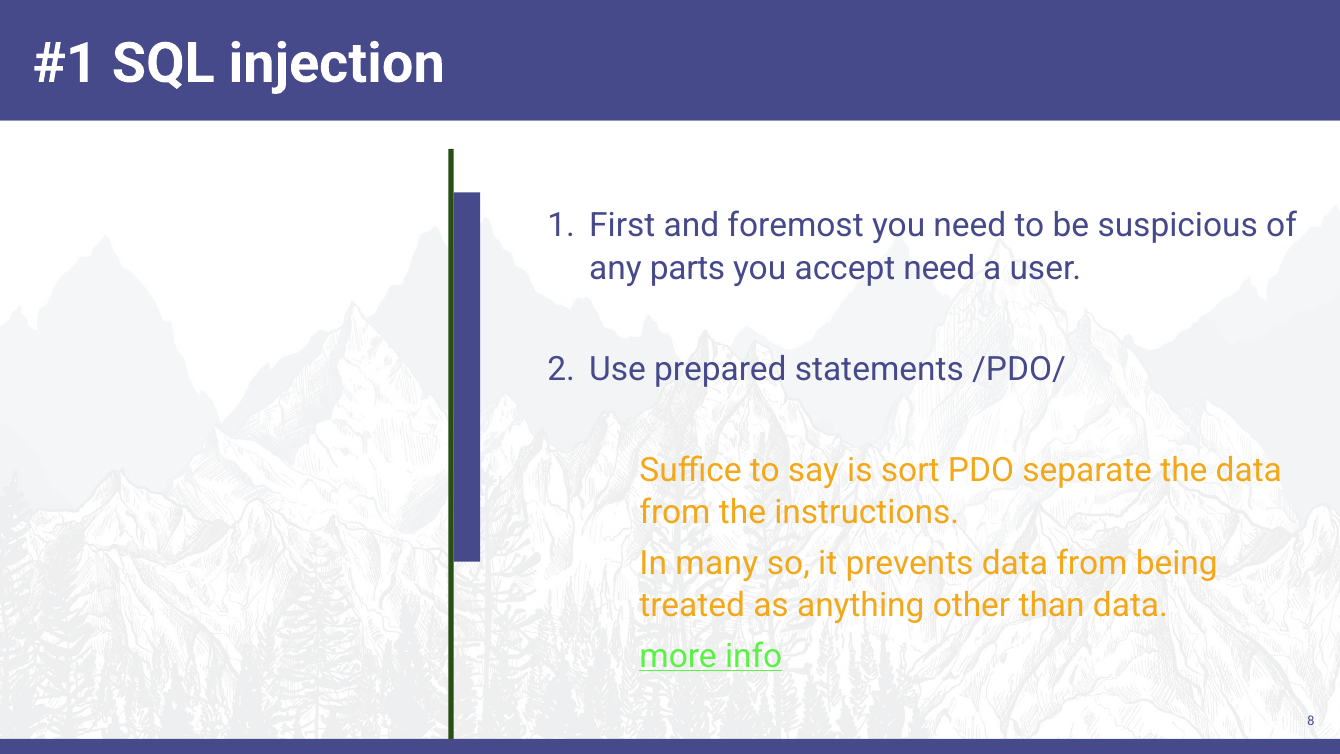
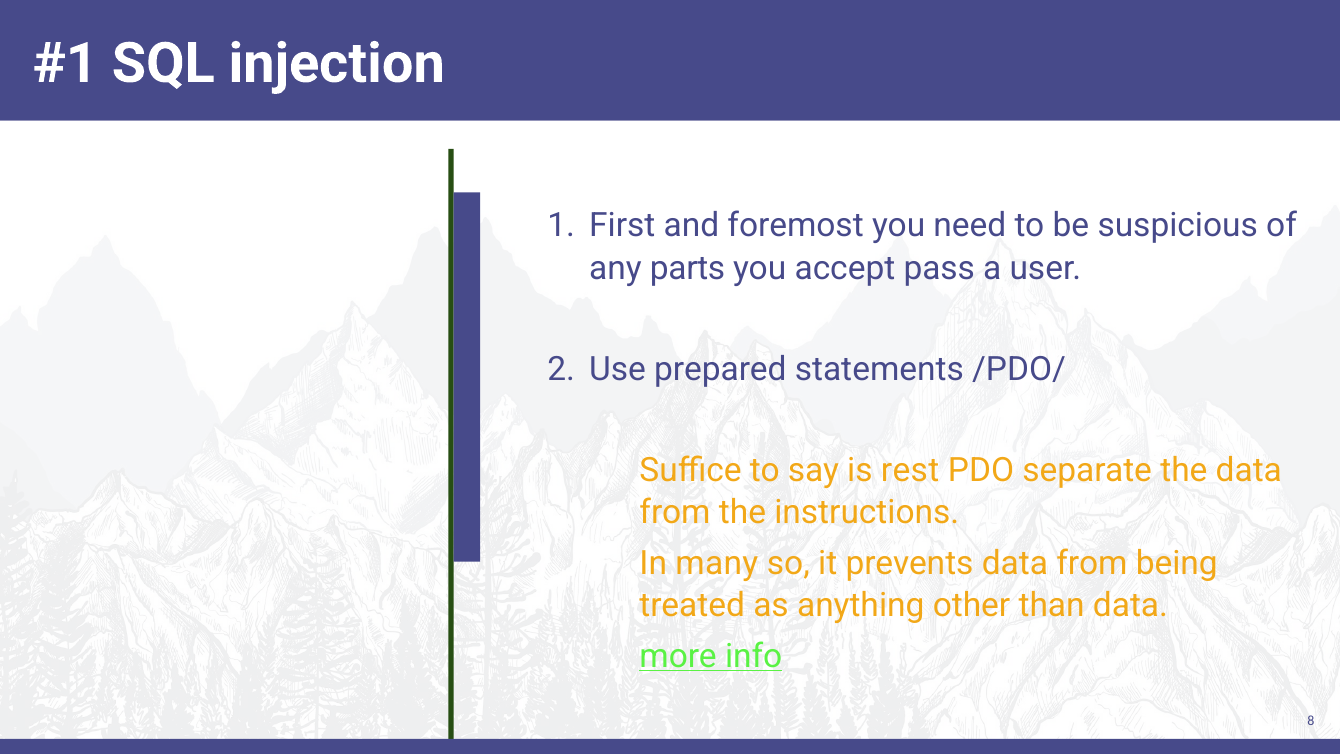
accept need: need -> pass (939, 268)
sort: sort -> rest (910, 470)
